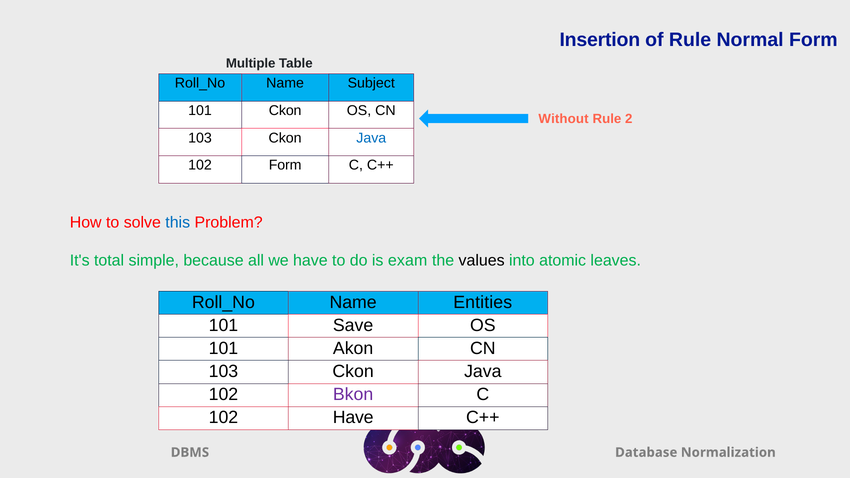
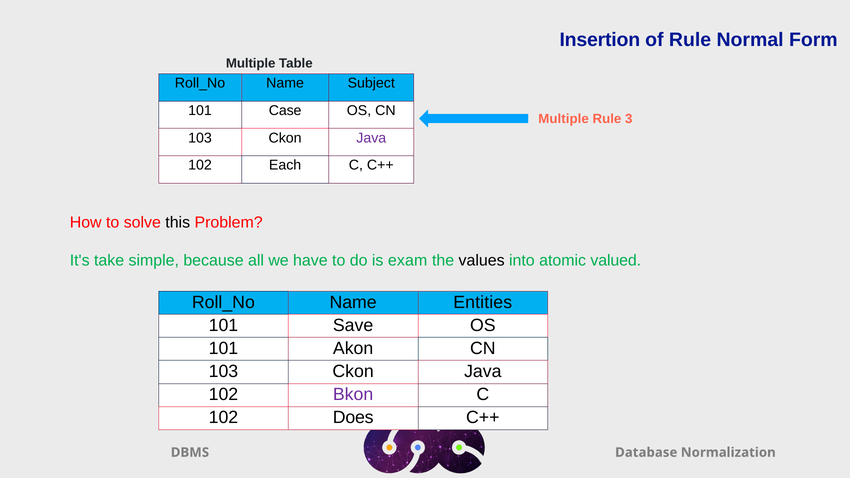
101 Ckon: Ckon -> Case (285, 111)
Without: Without -> Multiple (564, 119)
2: 2 -> 3 (629, 119)
Java colour: blue -> purple (371, 138)
102 Form: Form -> Each (285, 165)
this colour: blue -> black (178, 223)
total: total -> take (109, 261)
leaves: leaves -> valued (616, 261)
102 Have: Have -> Does (353, 418)
